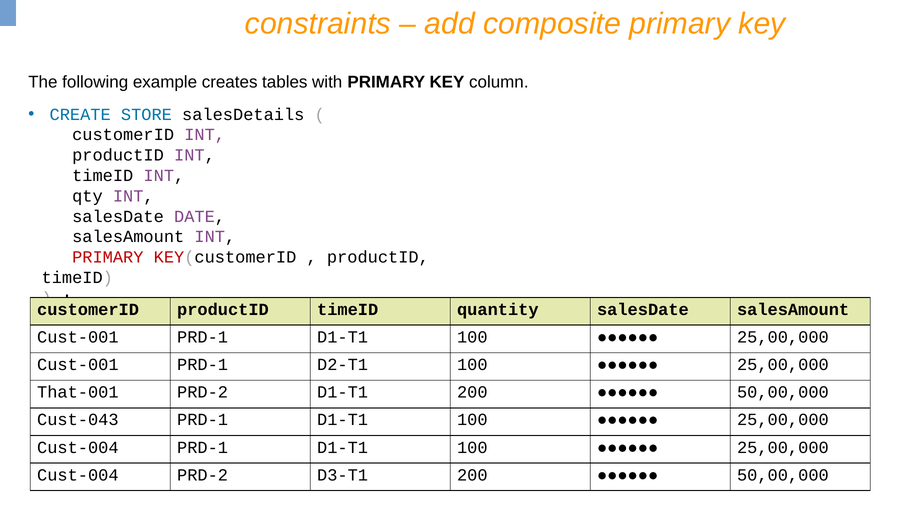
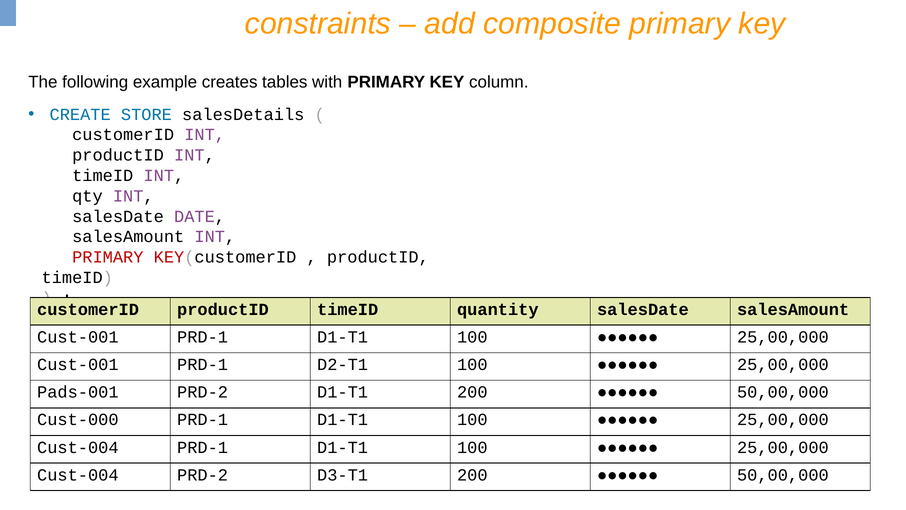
That-001: That-001 -> Pads-001 (78, 392)
Cust-043: Cust-043 -> Cust-000 (78, 420)
